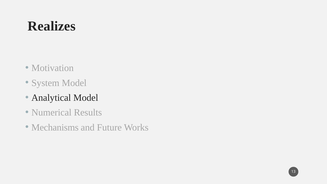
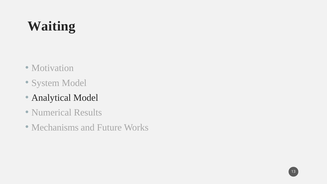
Realizes: Realizes -> Waiting (52, 26)
